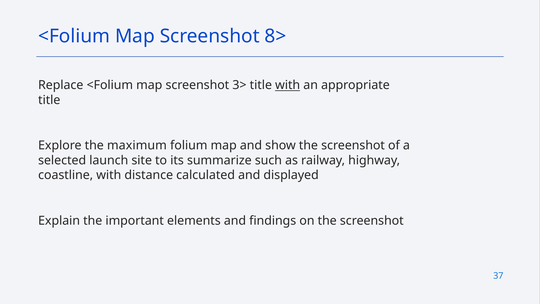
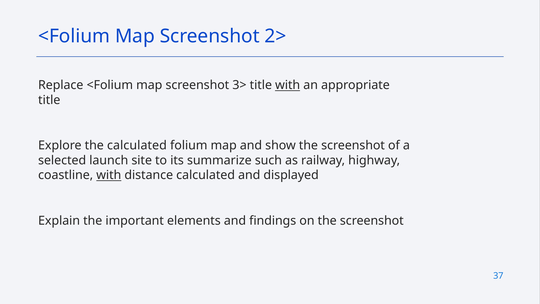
8>: 8> -> 2> (275, 36)
the maximum: maximum -> calculated (137, 145)
with underline: none -> present (109, 175)
